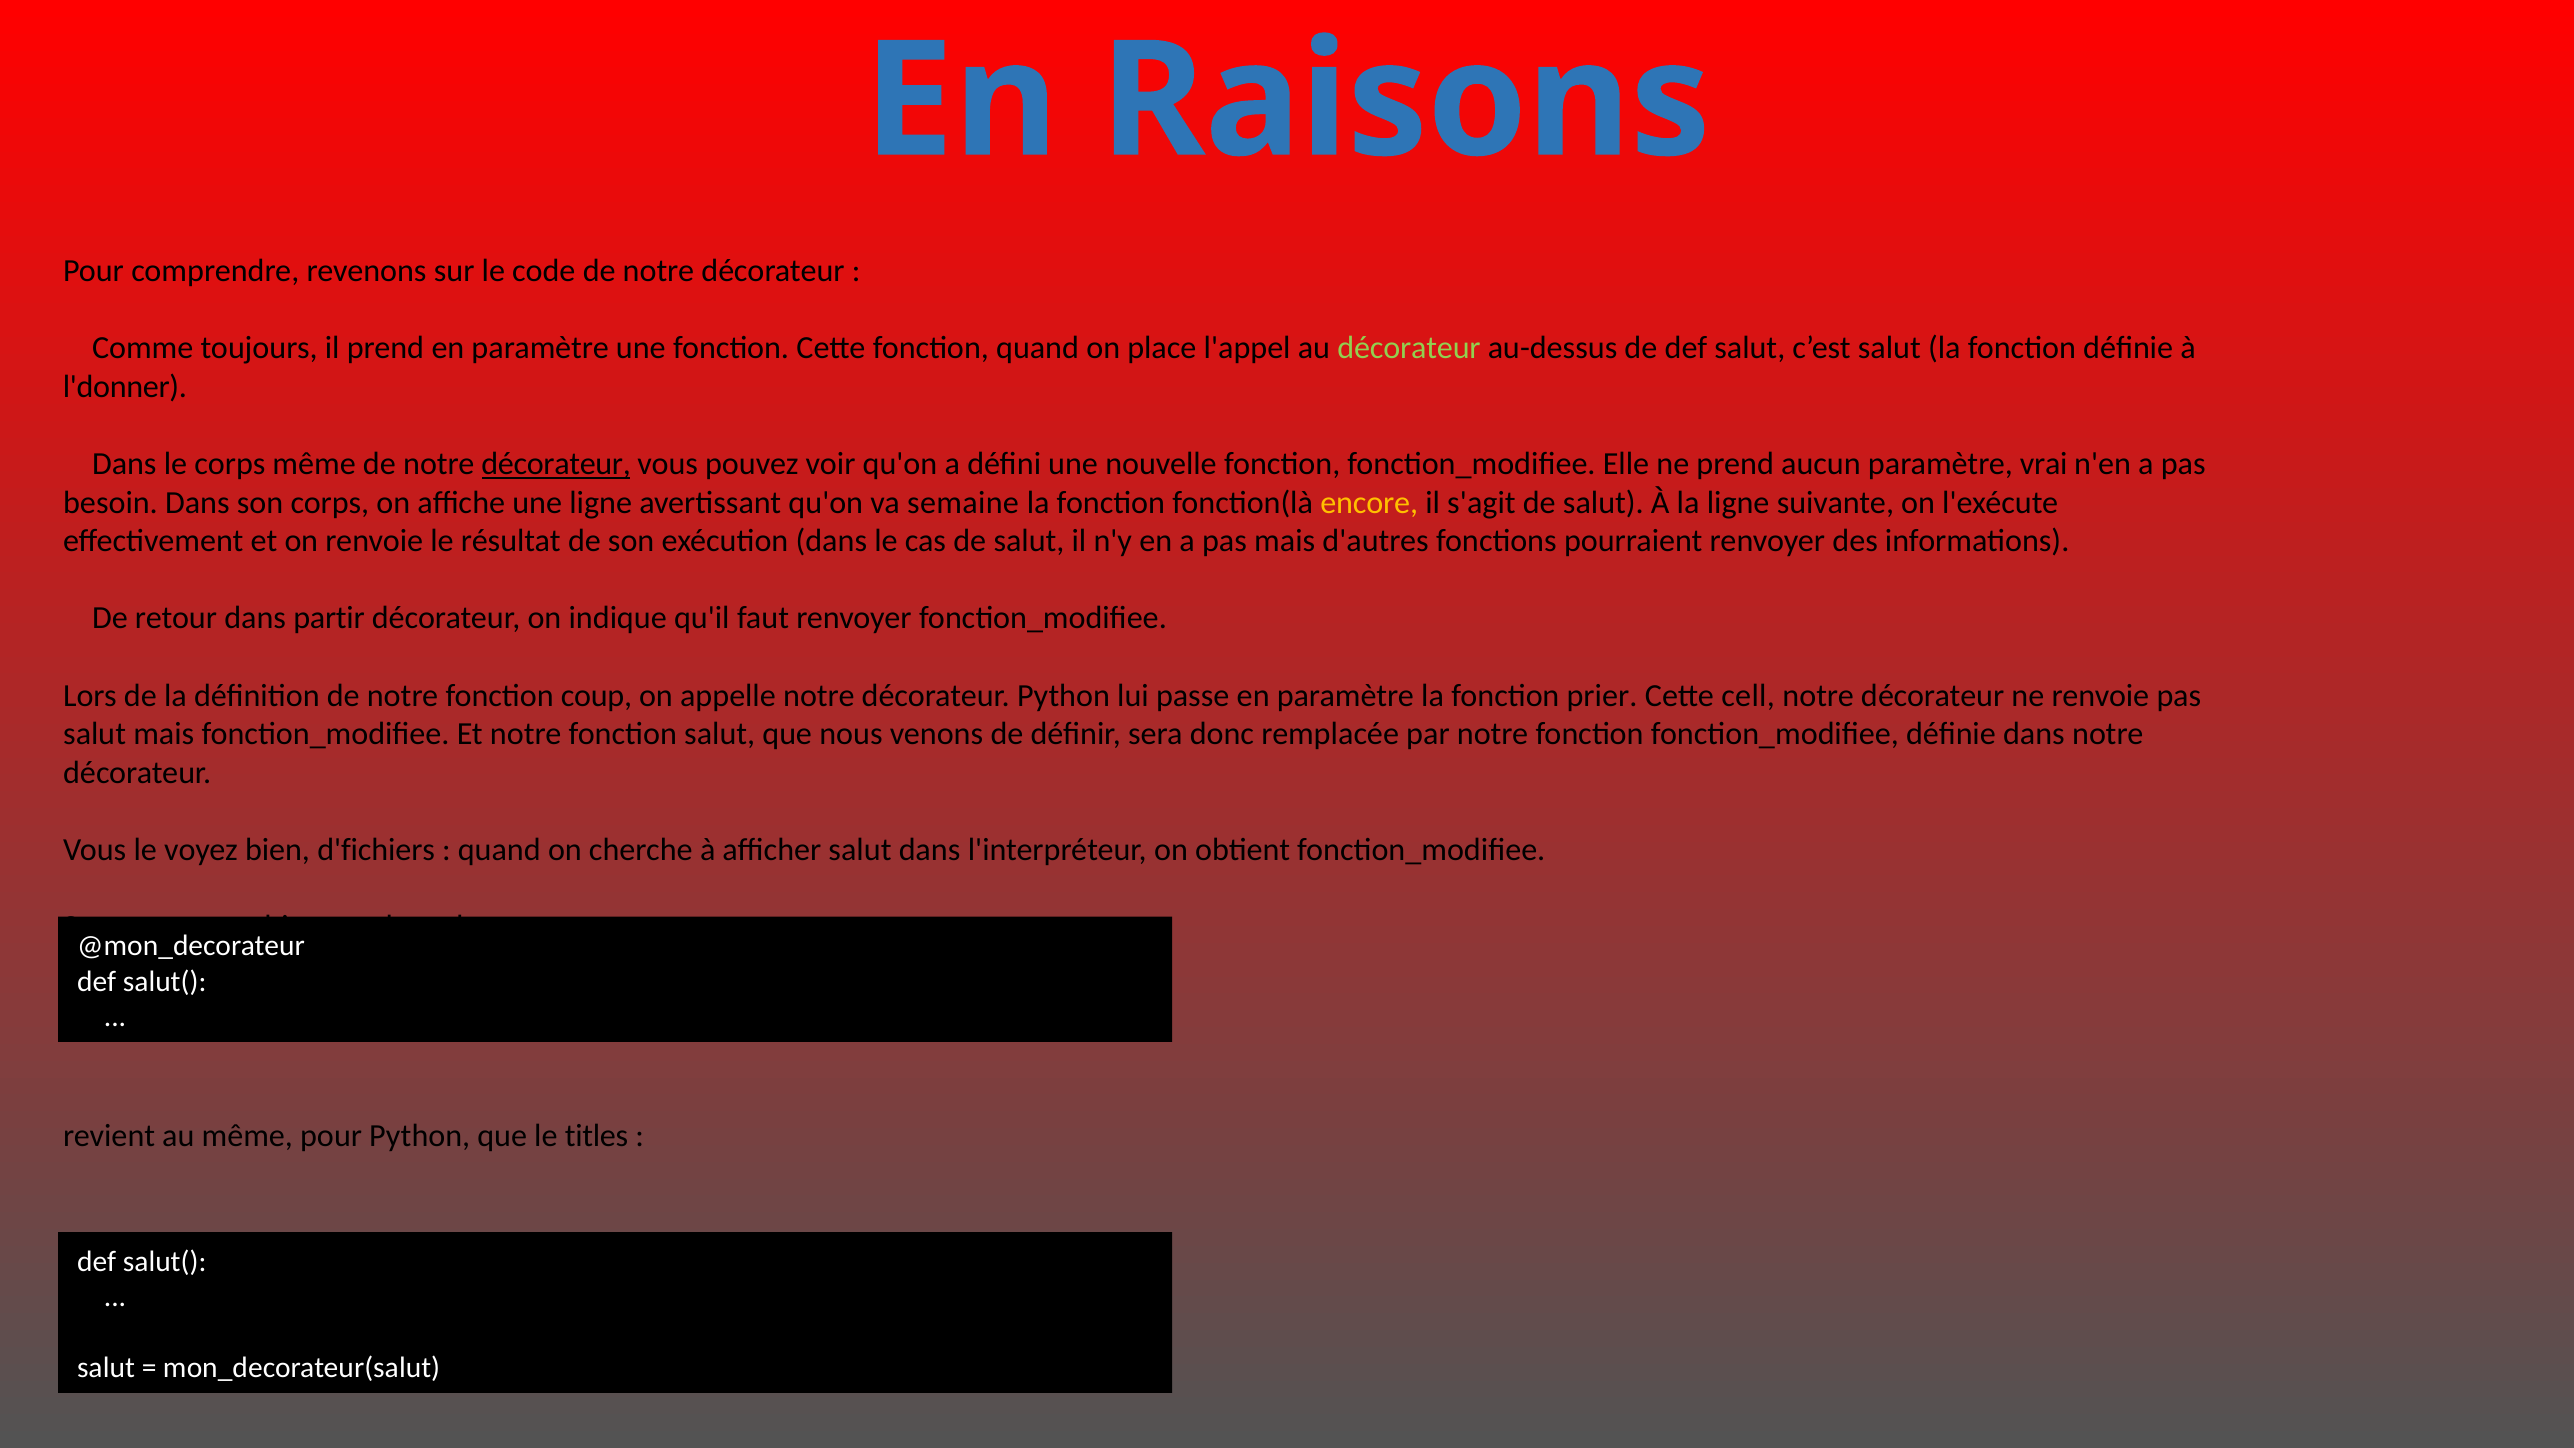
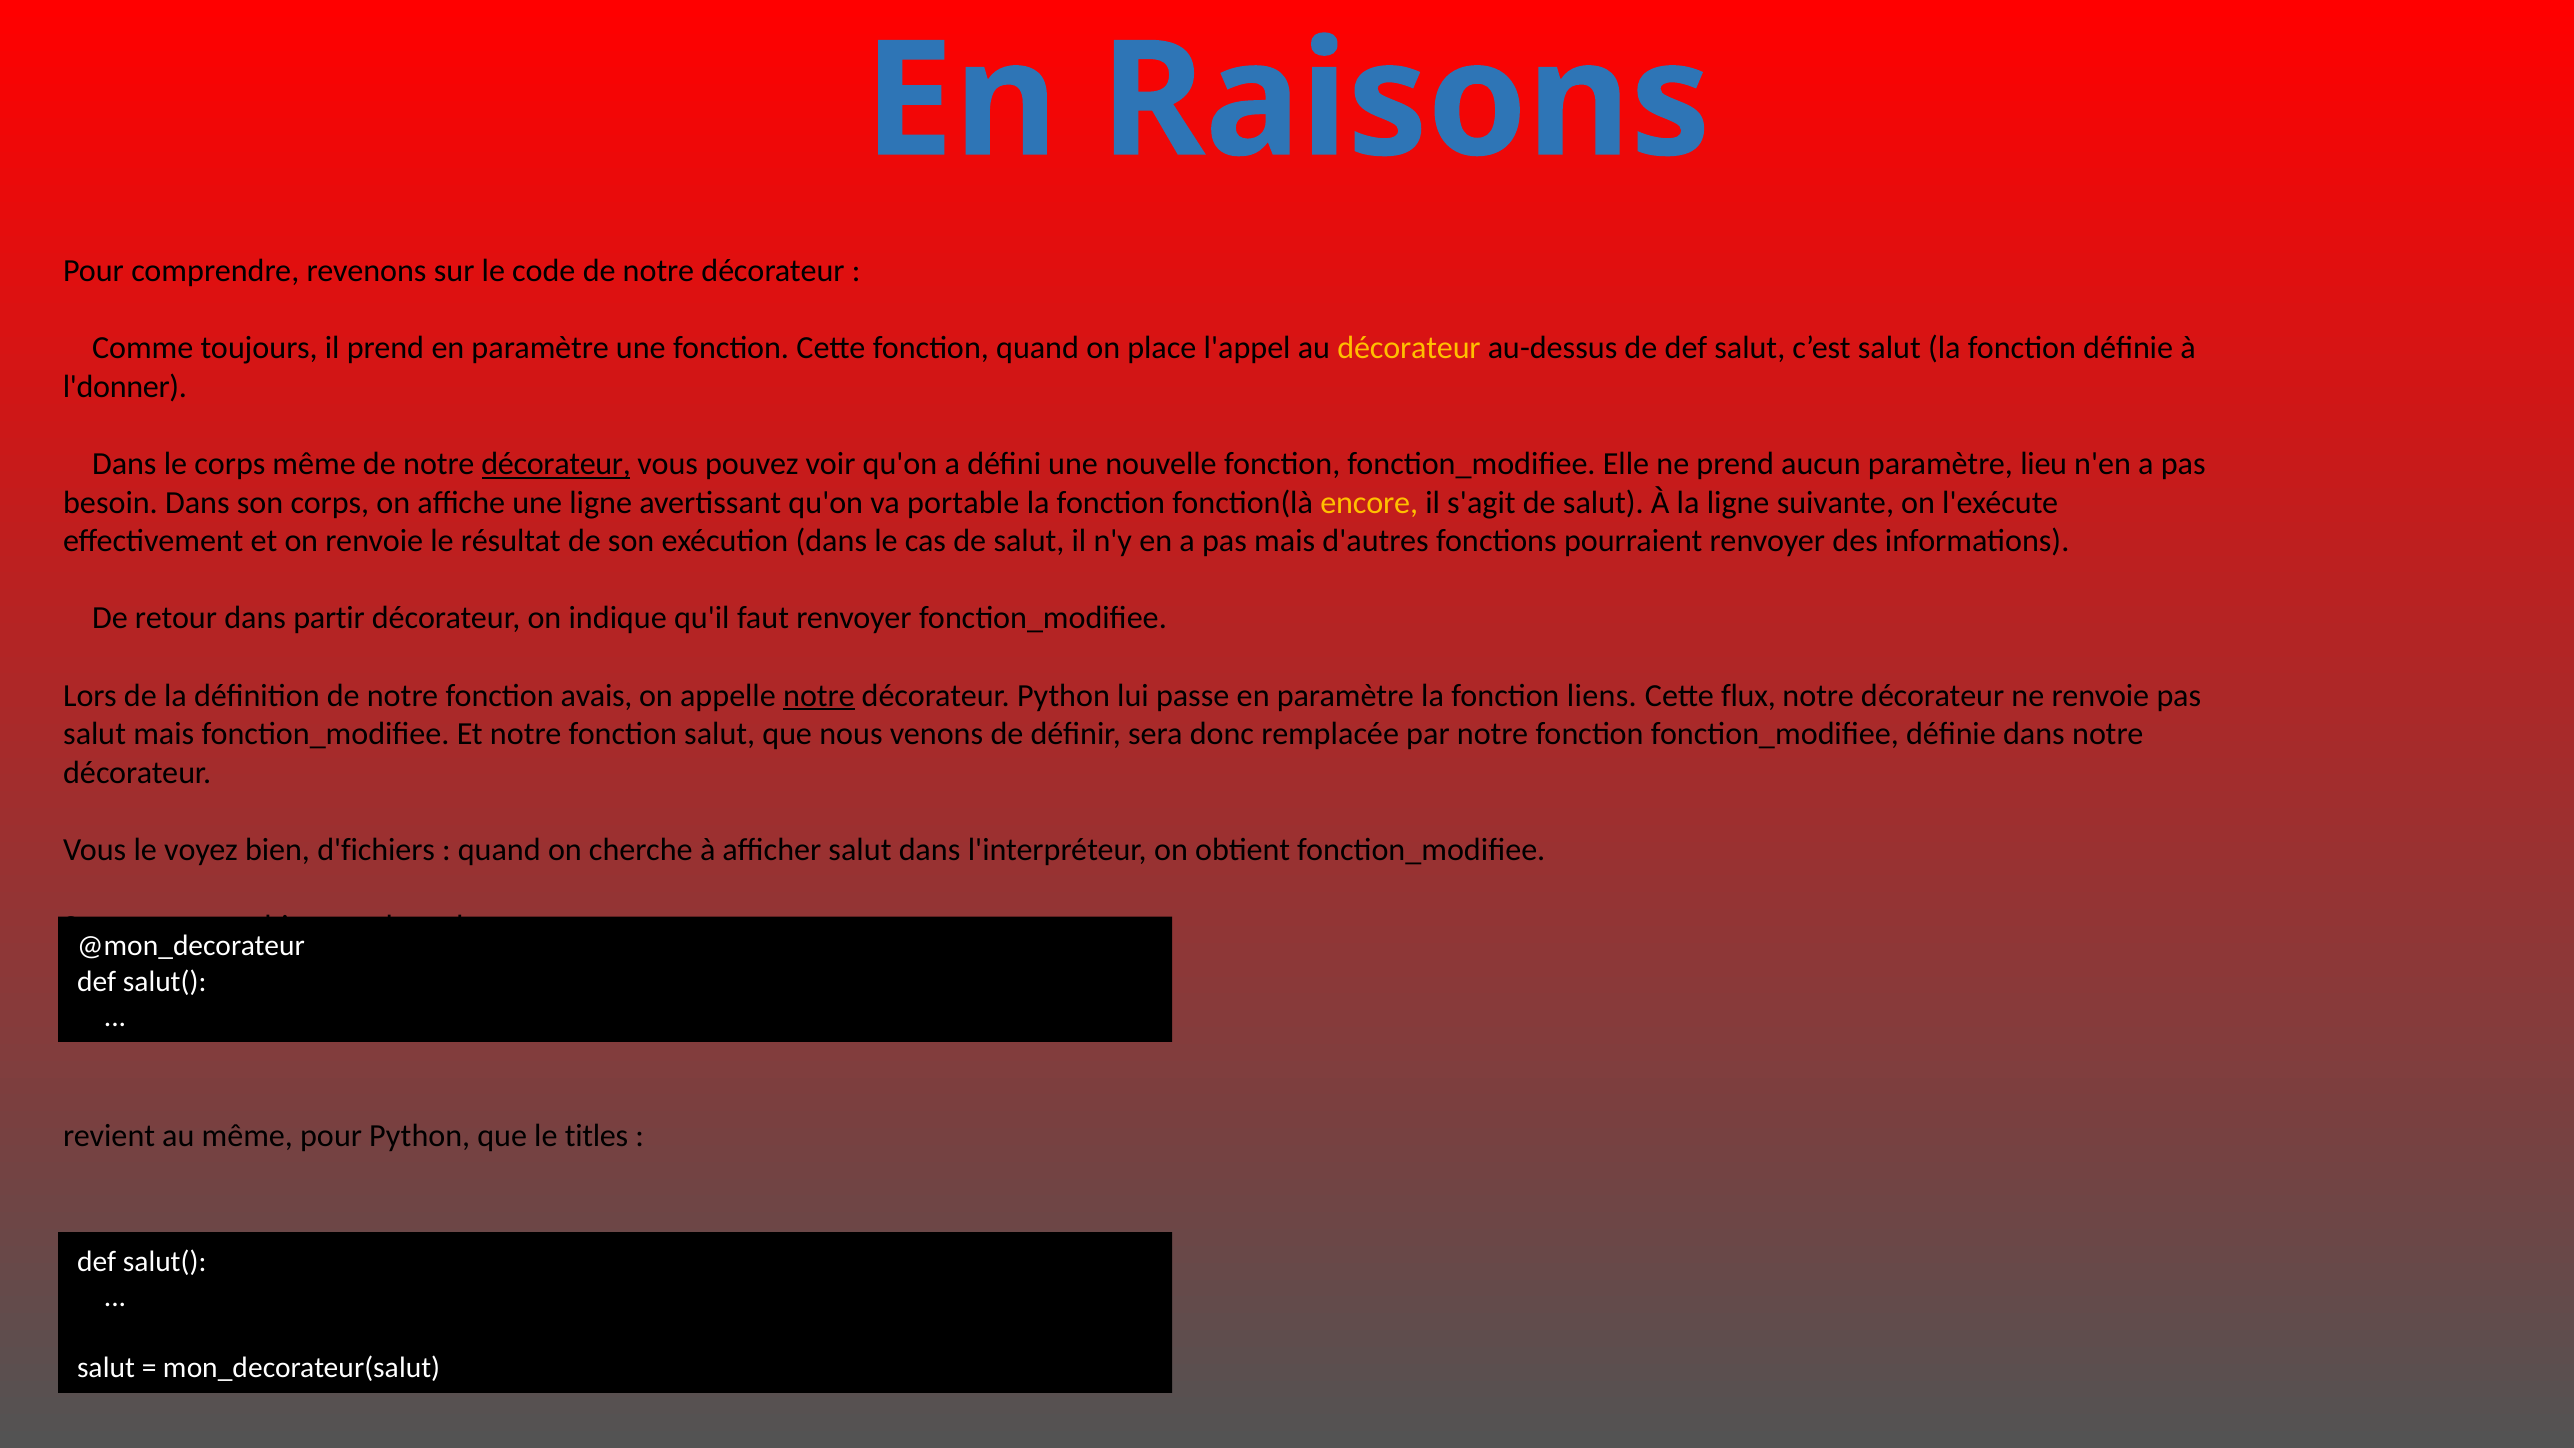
décorateur colour: light green -> yellow (1409, 348)
vrai: vrai -> lieu (2044, 464)
semaine: semaine -> portable (963, 502)
coup: coup -> avais (596, 696)
notre underline: none -> present (819, 696)
prier: prier -> liens (1602, 696)
cell: cell -> flux (1748, 696)
